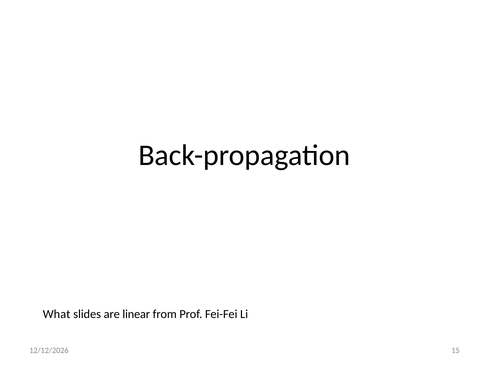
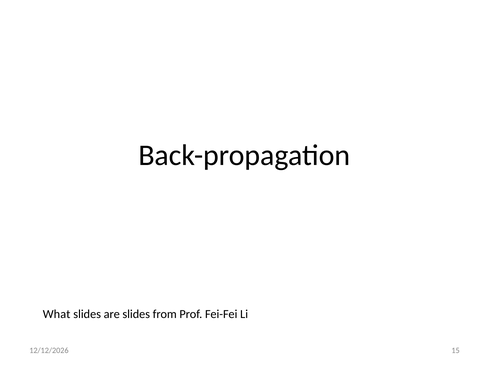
are linear: linear -> slides (136, 314)
